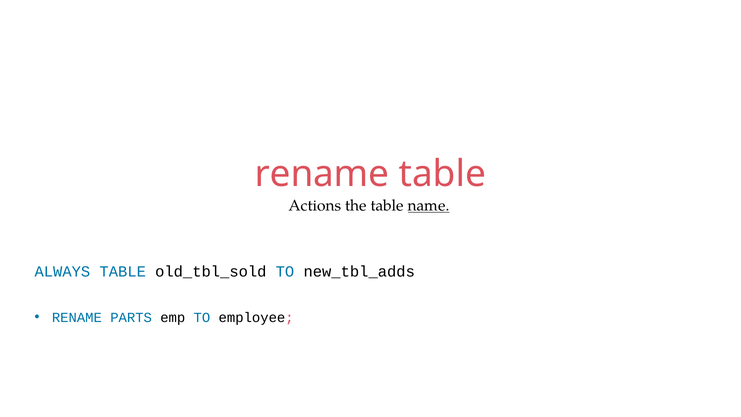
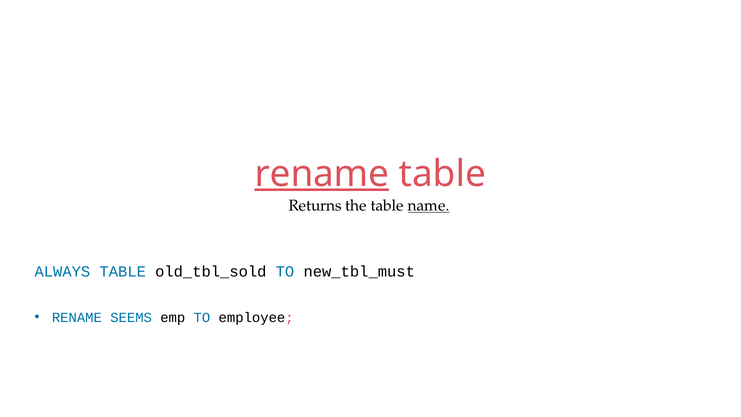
rename underline: none -> present (322, 174)
Actions: Actions -> Returns (315, 205)
new_tbl_adds: new_tbl_adds -> new_tbl_must (359, 272)
PARTS: PARTS -> SEEMS (131, 317)
